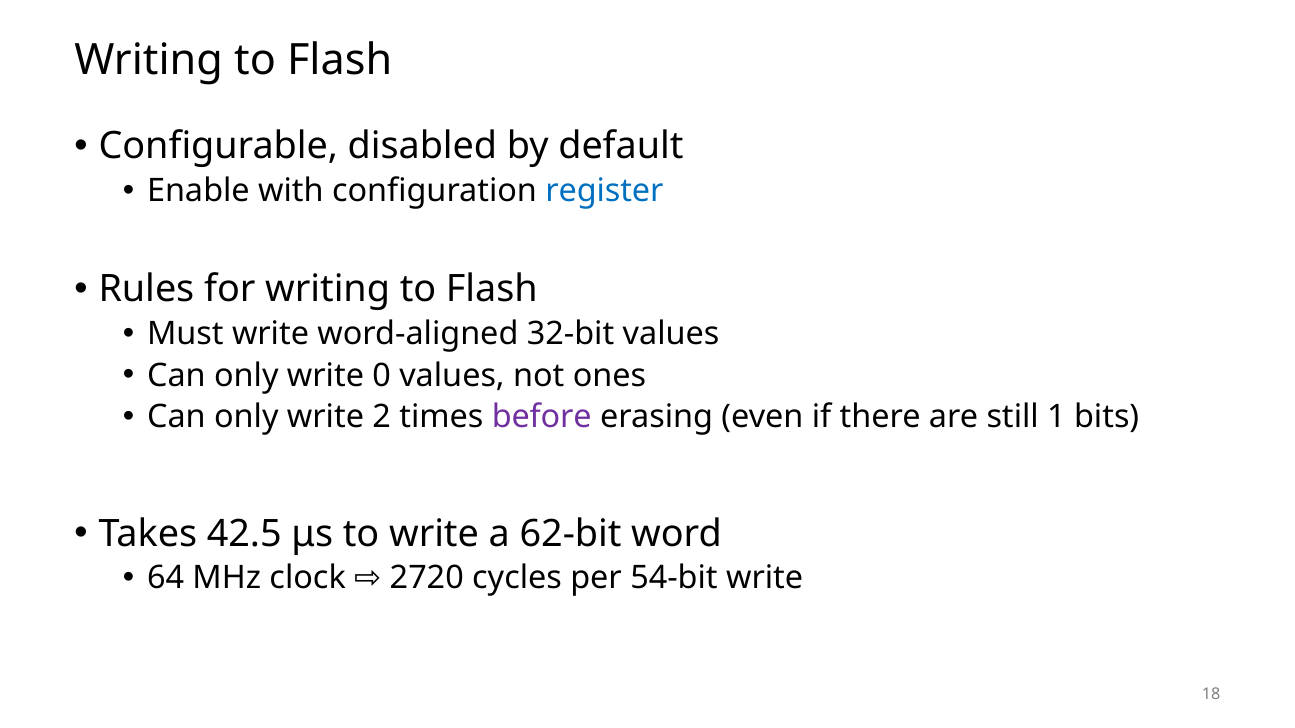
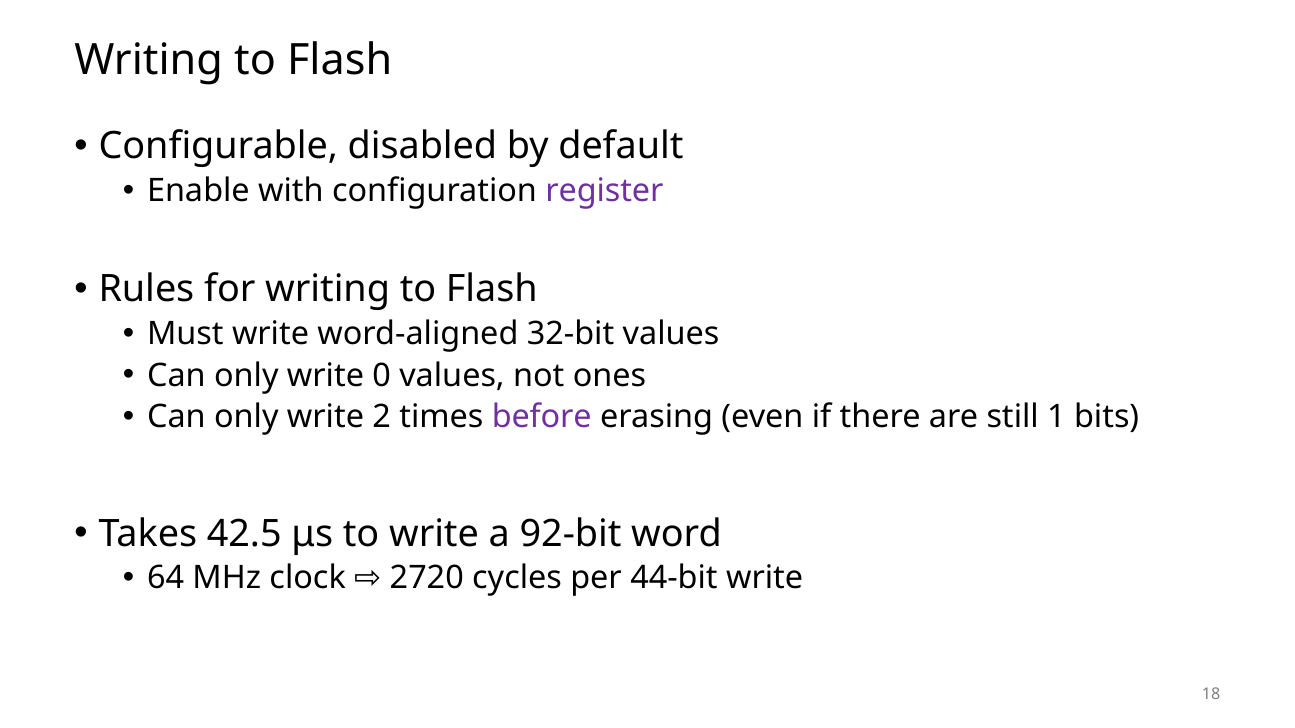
register colour: blue -> purple (604, 191)
62-bit: 62-bit -> 92-bit (571, 534)
54-bit: 54-bit -> 44-bit (674, 579)
